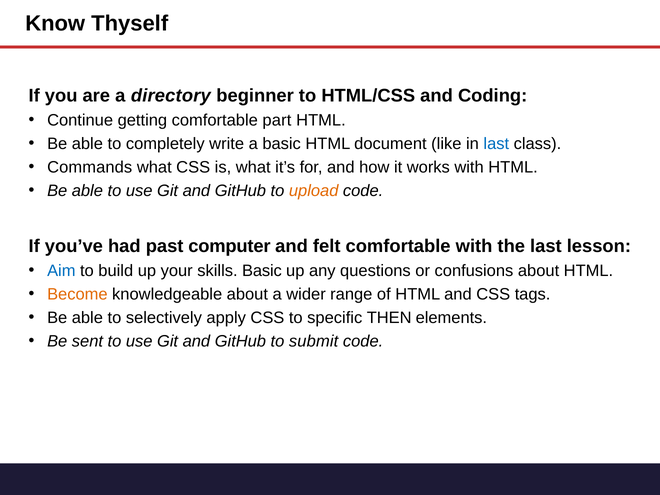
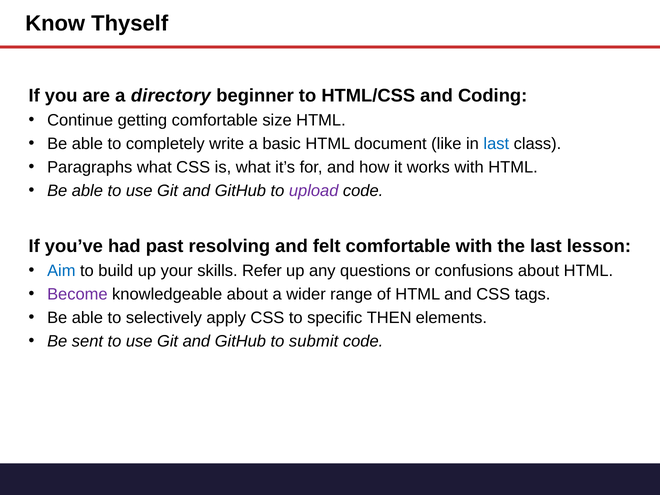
part: part -> size (277, 120)
Commands: Commands -> Paragraphs (90, 167)
upload colour: orange -> purple (314, 191)
computer: computer -> resolving (229, 246)
skills Basic: Basic -> Refer (262, 271)
Become colour: orange -> purple (77, 294)
